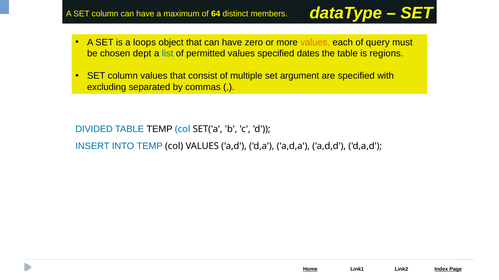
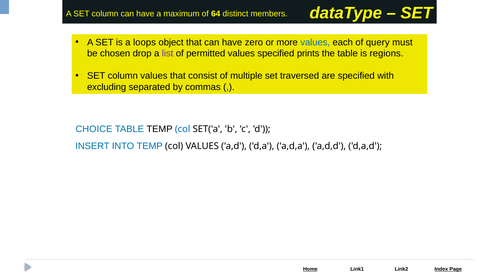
values colour: orange -> blue (315, 42)
dept: dept -> drop (142, 54)
list colour: blue -> purple (168, 54)
dates: dates -> prints (308, 54)
argument: argument -> traversed (300, 76)
DIVIDED: DIVIDED -> CHOICE (94, 129)
